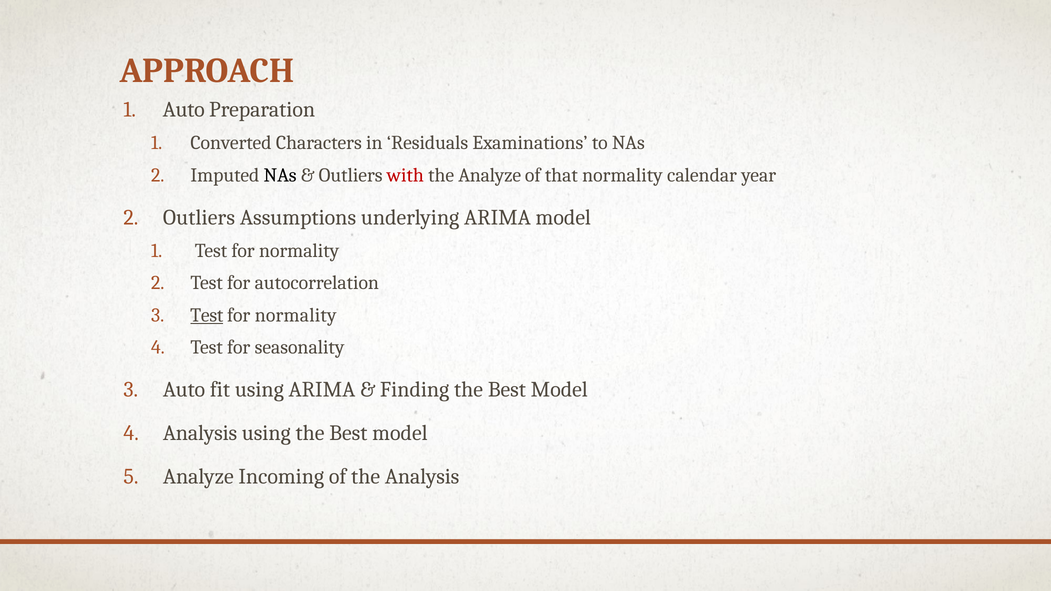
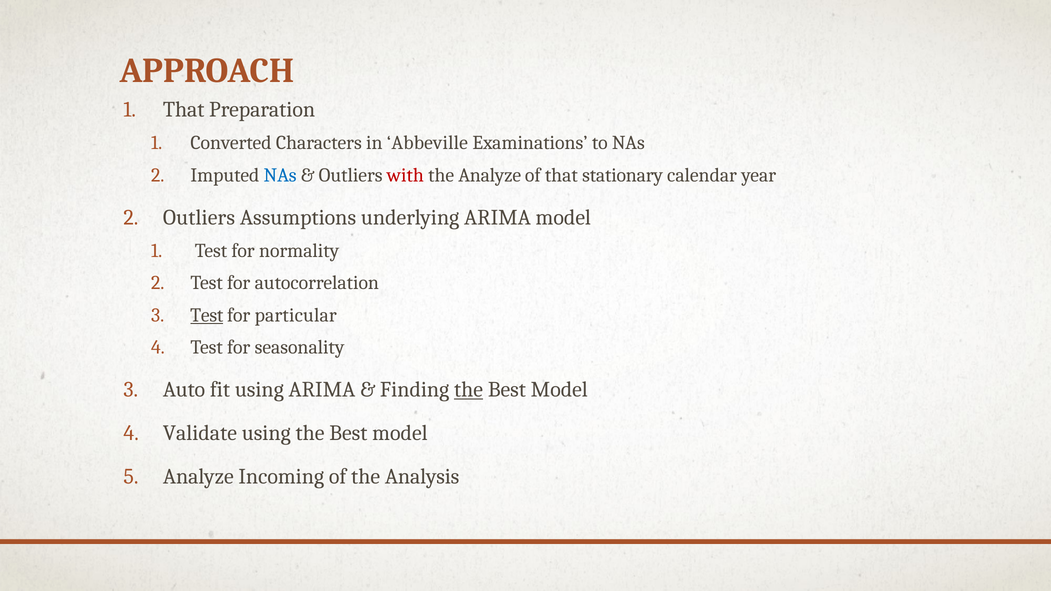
Auto: Auto -> That (184, 109)
Residuals: Residuals -> Abbeville (427, 143)
NAs colour: black -> blue (280, 175)
that normality: normality -> stationary (623, 175)
normality: normality -> particular (296, 315)
the underline: none -> present (468, 390)
Analysis: Analysis -> Validate (200, 433)
